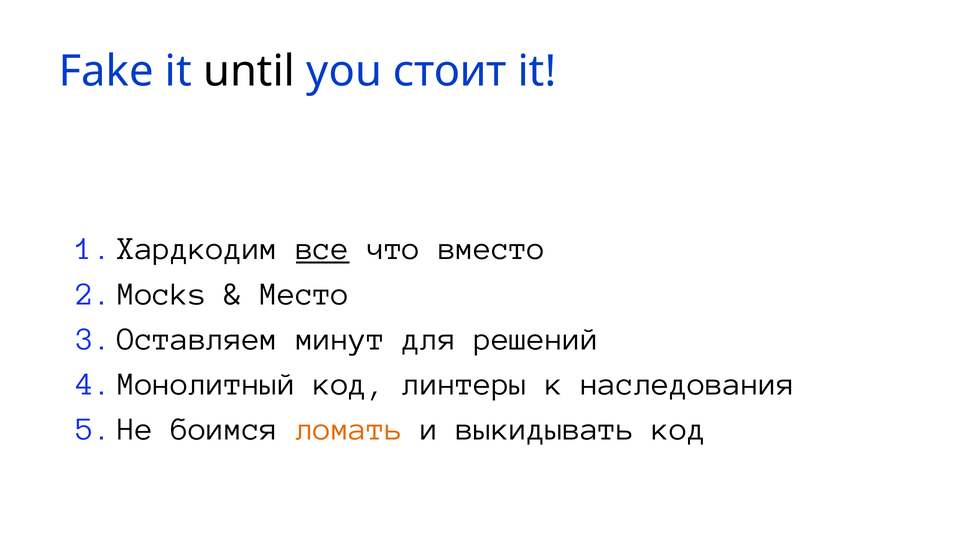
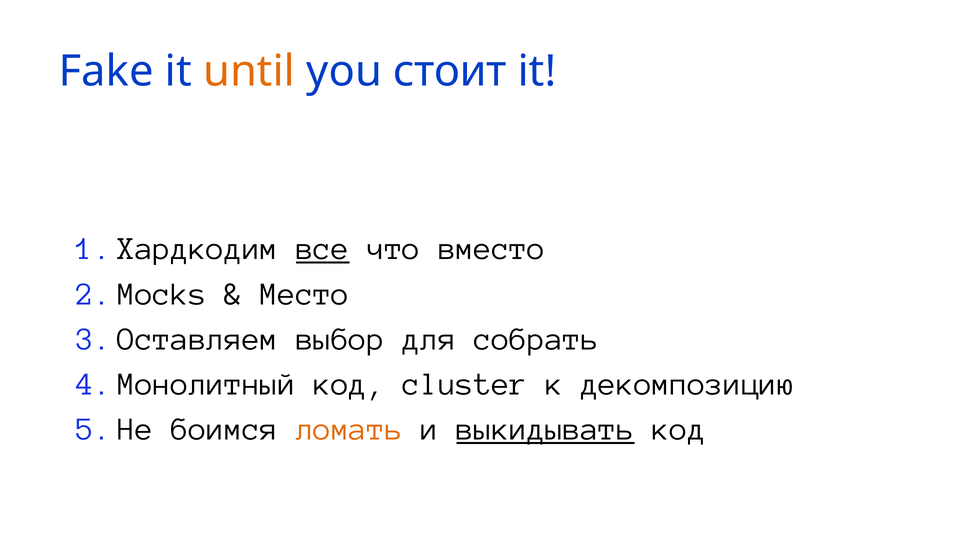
until colour: black -> orange (249, 71)
минут: минут -> выбор (341, 339)
решений: решений -> собрать (537, 339)
линтеры: линтеры -> cluster (465, 384)
наследования: наследования -> декомпозицию (688, 384)
выкидывать underline: none -> present (546, 429)
